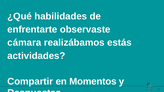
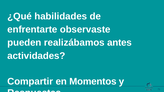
cámara: cámara -> pueden (24, 43)
estás: estás -> antes (119, 43)
